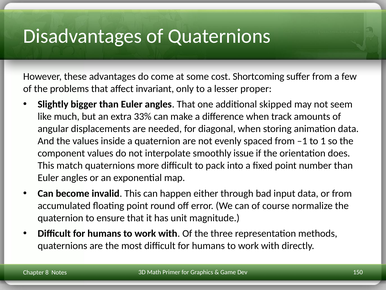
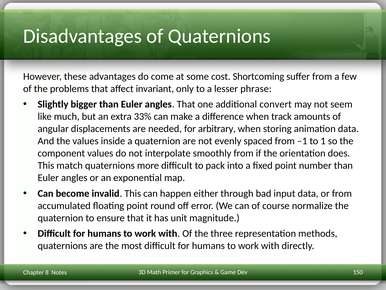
proper: proper -> phrase (256, 89)
skipped: skipped -> convert (276, 104)
diagonal: diagonal -> arbitrary (217, 129)
smoothly issue: issue -> from (244, 153)
